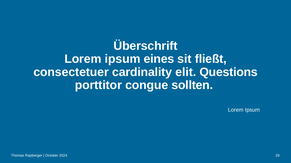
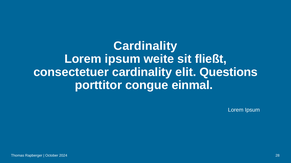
Überschrift: Überschrift -> Cardinality (145, 46)
eines: eines -> weite (159, 59)
sollten: sollten -> einmal (192, 85)
